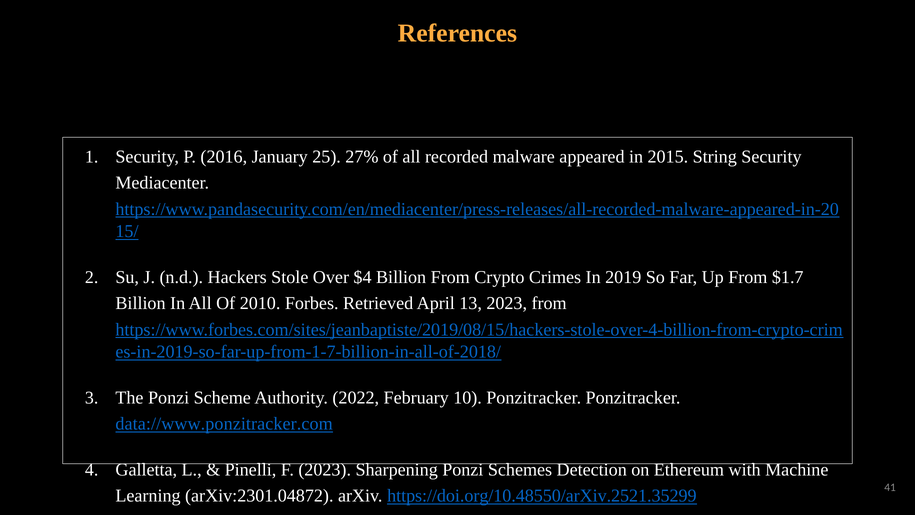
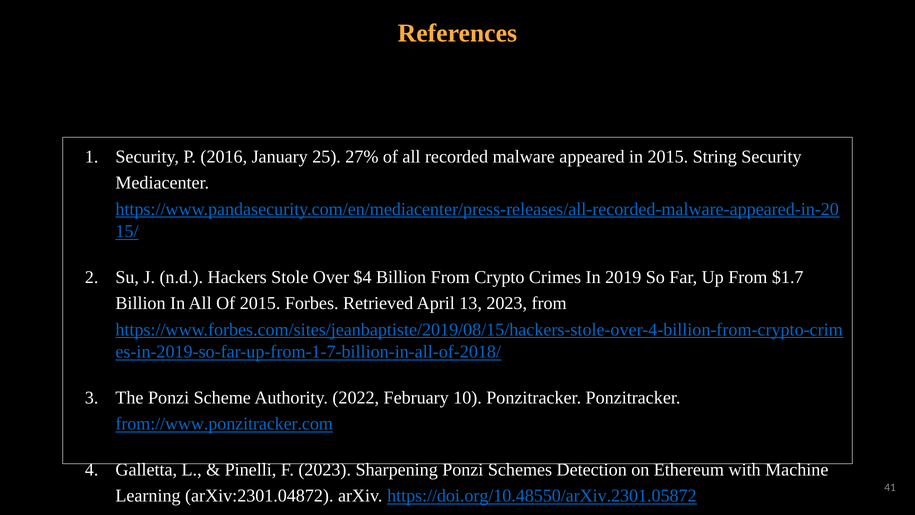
Of 2010: 2010 -> 2015 (260, 303)
data://www.ponzitracker.com: data://www.ponzitracker.com -> from://www.ponzitracker.com (224, 424)
https://doi.org/10.48550/arXiv.2521.35299: https://doi.org/10.48550/arXiv.2521.35299 -> https://doi.org/10.48550/arXiv.2301.05872 (542, 496)
